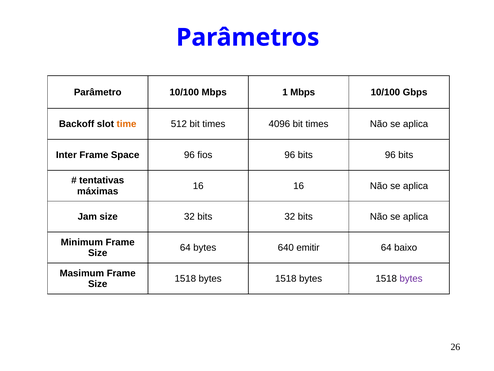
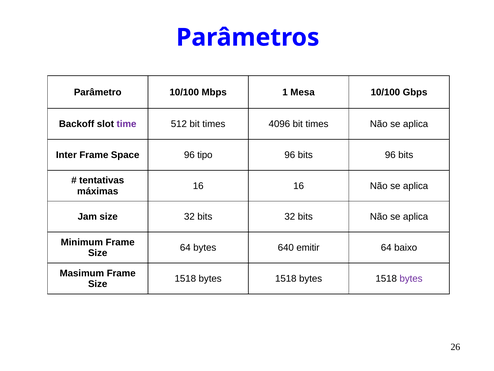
1 Mbps: Mbps -> Mesa (303, 92)
time colour: orange -> purple (127, 124)
fios: fios -> tipo (205, 155)
